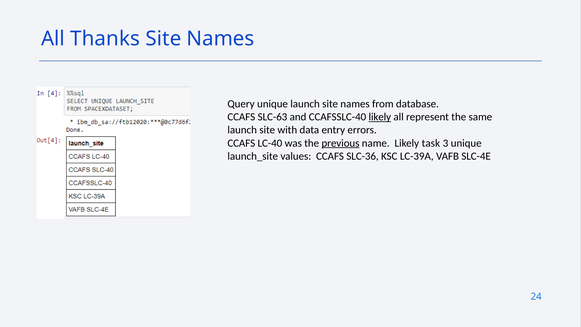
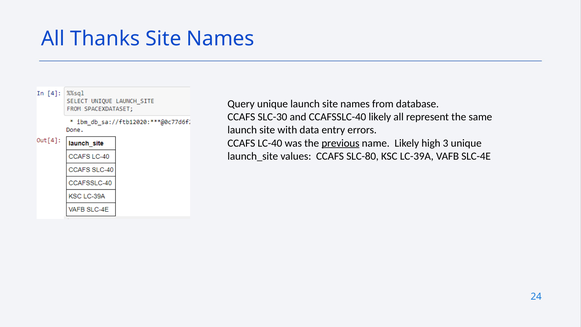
SLC-63: SLC-63 -> SLC-30 (272, 117)
likely underline: present -> none (380, 117)
task: task -> high (431, 143)
SLC-36: SLC-36 -> SLC-80 (362, 156)
